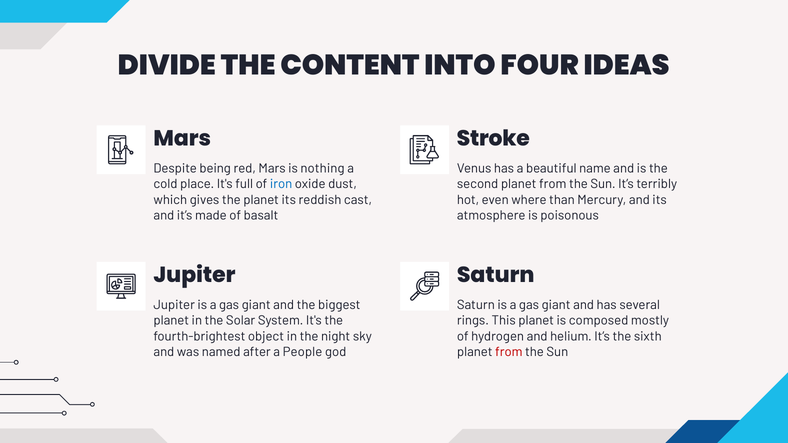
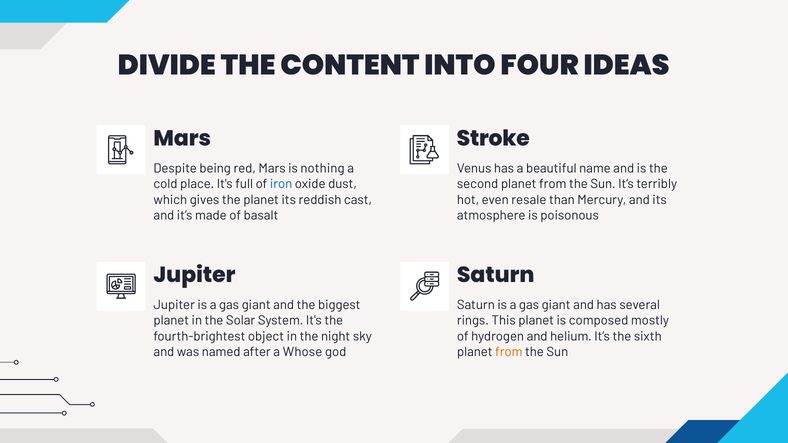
where: where -> resale (529, 200)
People: People -> Whose (303, 352)
from colour: red -> orange (509, 352)
